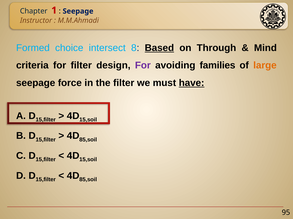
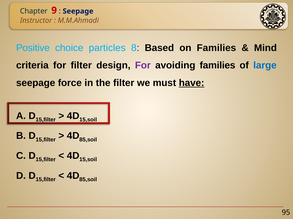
1: 1 -> 9 (54, 10)
Formed: Formed -> Positive (33, 48)
intersect: intersect -> particles (107, 48)
Based underline: present -> none (159, 48)
on Through: Through -> Families (216, 48)
large colour: orange -> blue (265, 66)
